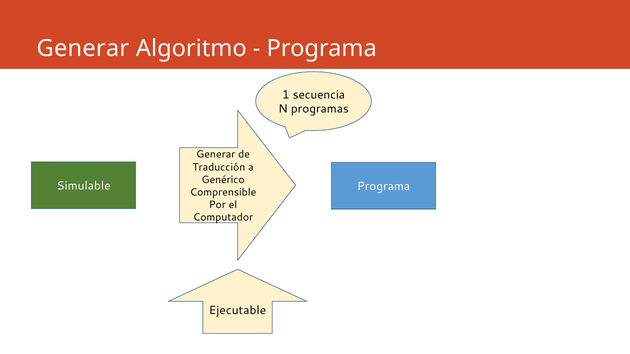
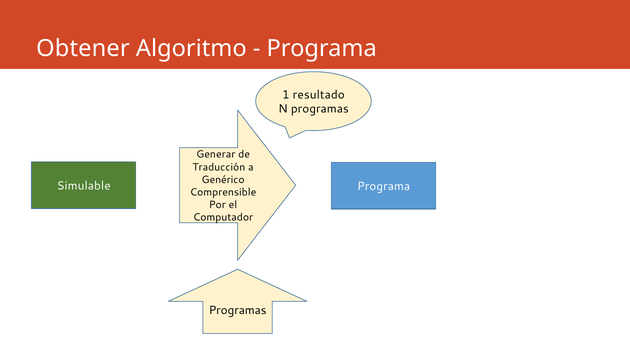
Generar: Generar -> Obtener (83, 49)
secuencia: secuencia -> resultado (319, 95)
Ejecutable: Ejecutable -> Programas (238, 311)
